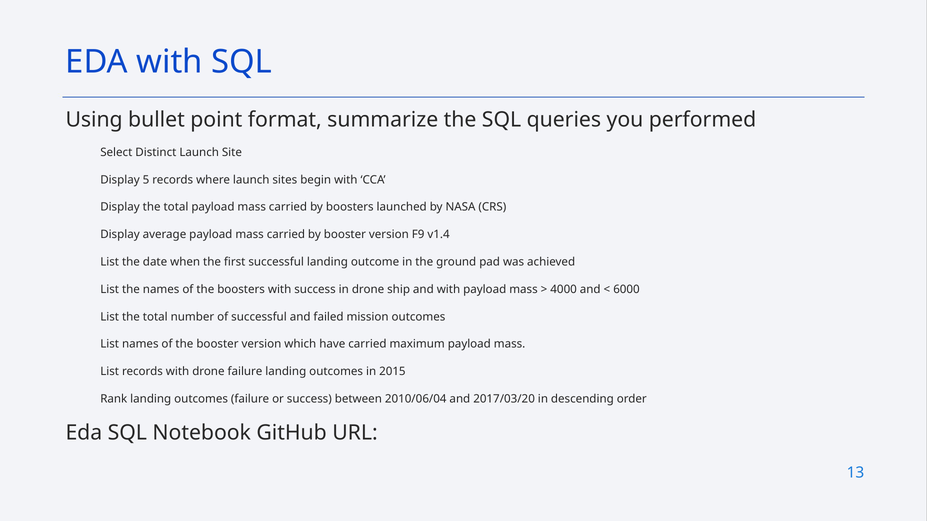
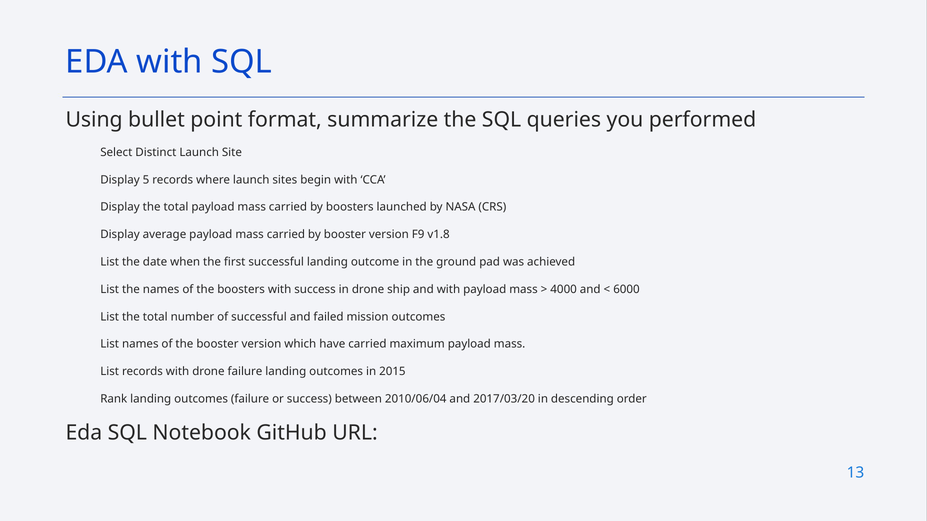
v1.4: v1.4 -> v1.8 (439, 235)
